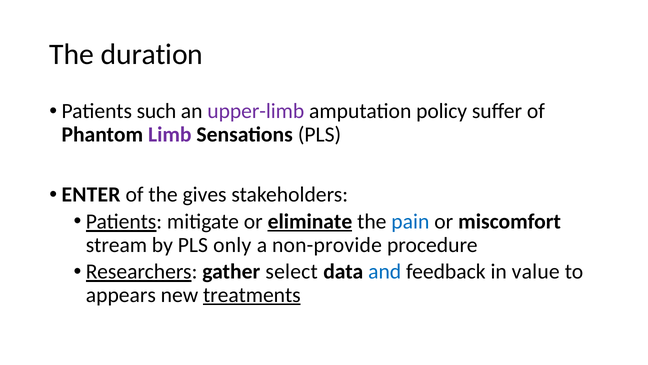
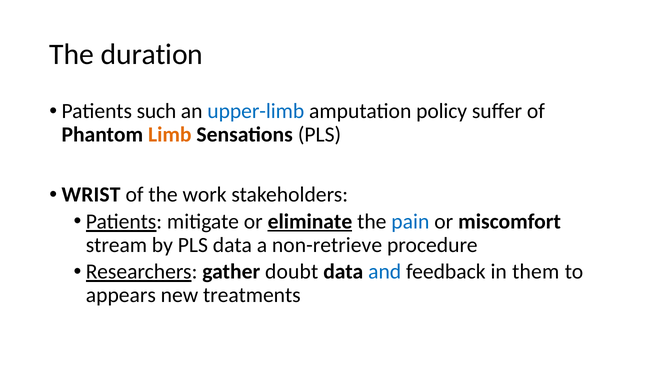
upper-limb colour: purple -> blue (256, 111)
Limb colour: purple -> orange (170, 134)
ENTER: ENTER -> WRIST (91, 195)
gives: gives -> work (205, 195)
PLS only: only -> data (232, 245)
non-provide: non-provide -> non-retrieve (327, 245)
select: select -> doubt (292, 271)
value: value -> them (536, 271)
treatments underline: present -> none (252, 295)
